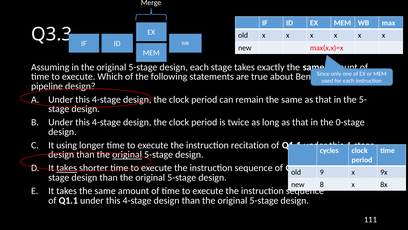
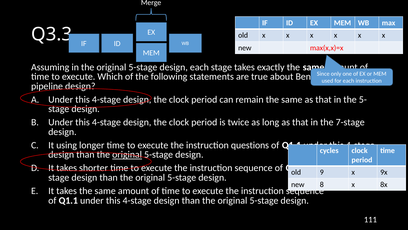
0-stage: 0-stage -> 7-stage (350, 122)
recitation: recitation -> questions (250, 145)
takes underline: present -> none (67, 168)
